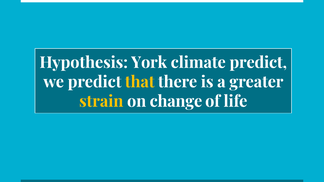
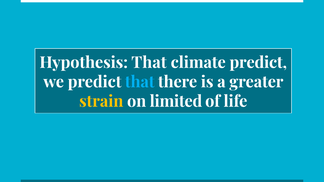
Hypothesis York: York -> That (149, 63)
that colour: yellow -> light blue (140, 82)
change: change -> limited (176, 102)
